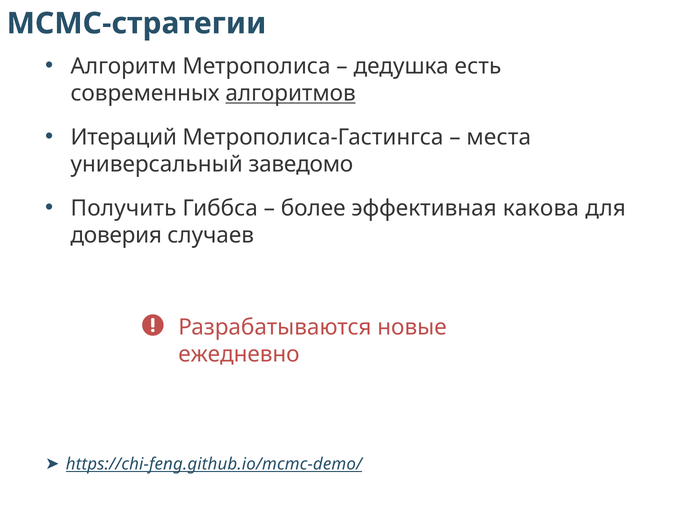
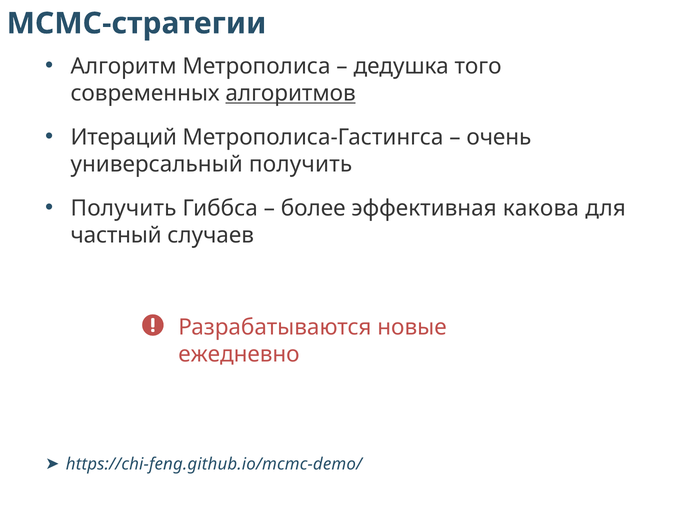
есть: есть -> того (478, 66)
места: места -> очень (499, 137)
универсальный заведомо: заведомо -> получить (301, 164)
доверия: доверия -> частный (116, 235)
https://chi-feng.github.io/mcmc-demo/ underline: present -> none (214, 464)
